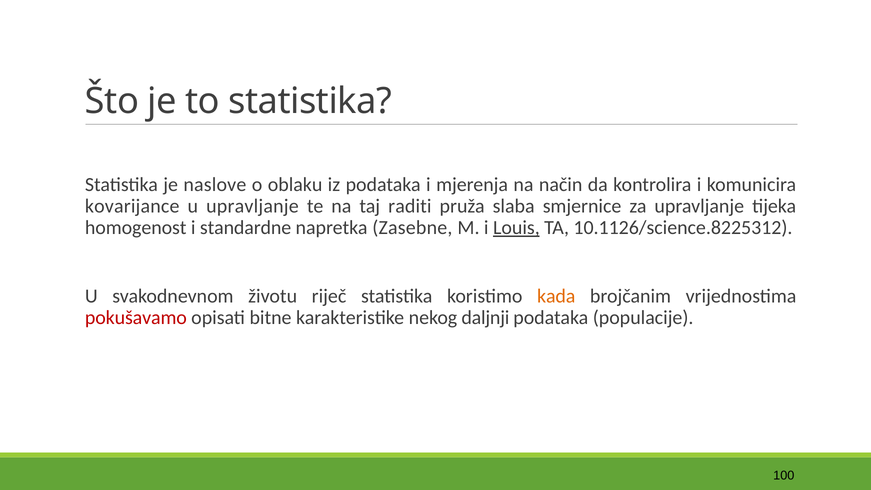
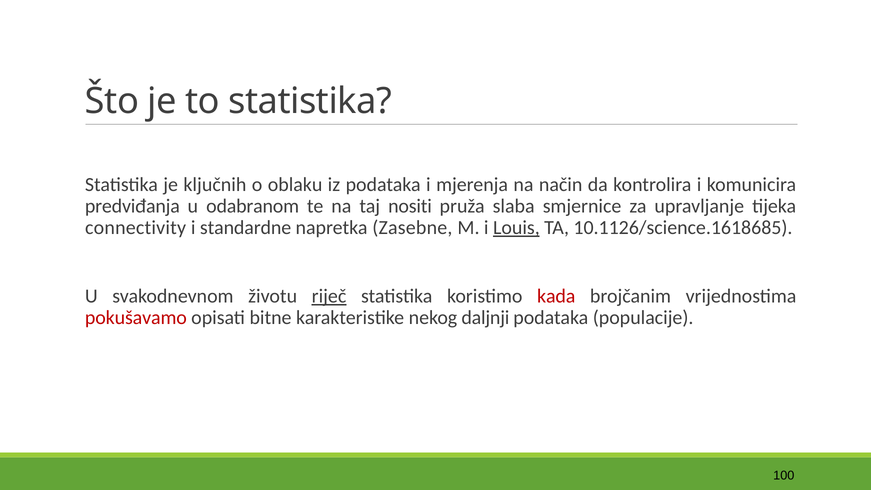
naslove: naslove -> ključnih (215, 185)
kovarijance: kovarijance -> predviđanja (132, 206)
u upravljanje: upravljanje -> odabranom (253, 206)
raditi: raditi -> nositi (410, 206)
homogenost: homogenost -> connectivity (136, 228)
10.1126/science.8225312: 10.1126/science.8225312 -> 10.1126/science.1618685 (683, 228)
riječ underline: none -> present (329, 296)
kada colour: orange -> red (556, 296)
